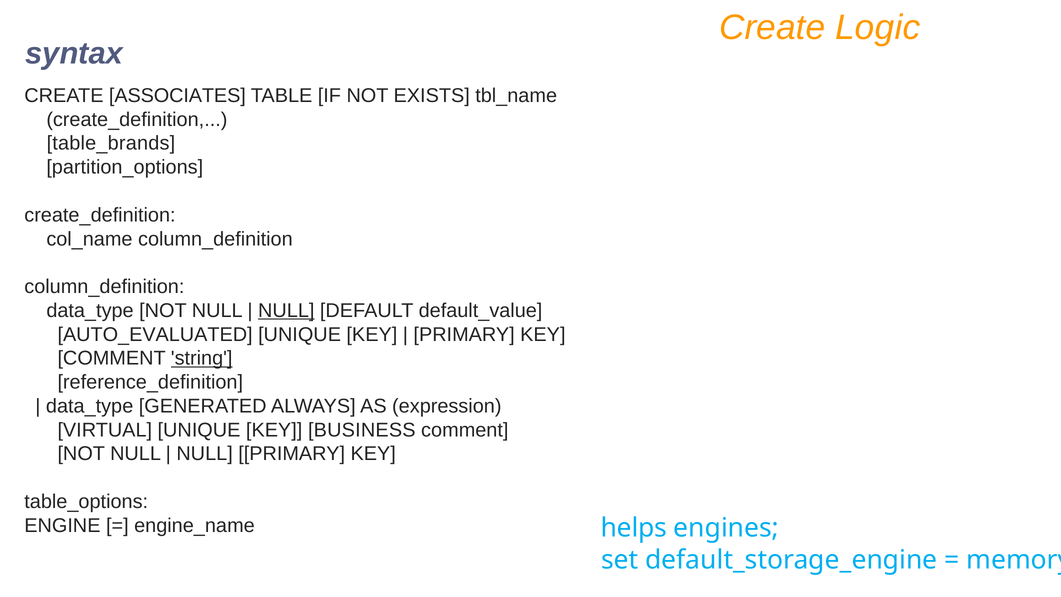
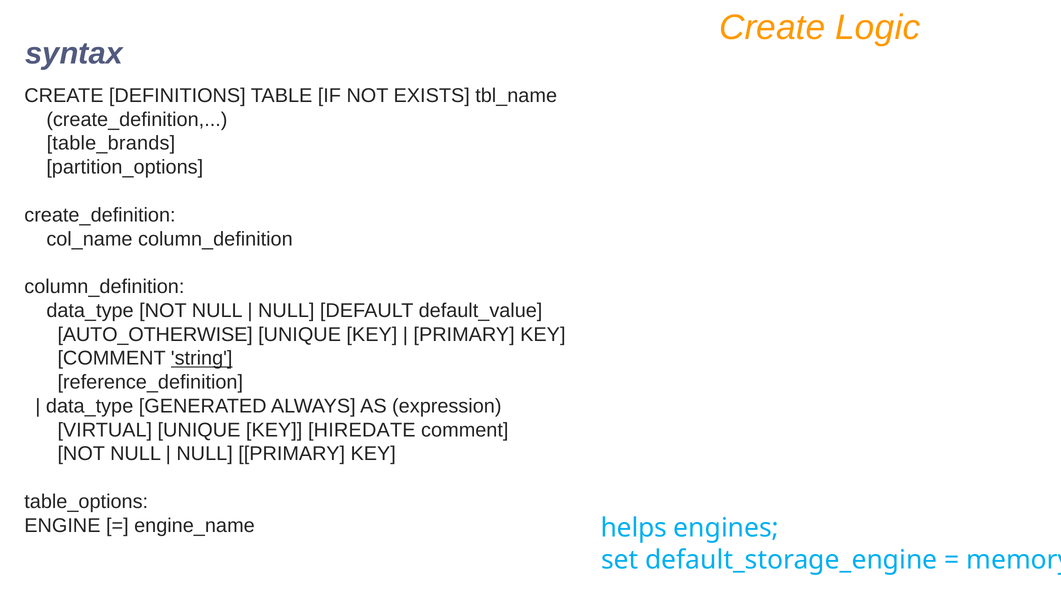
ASSOCIATES: ASSOCIATES -> DEFINITIONS (177, 96)
NULL underline: present -> none (286, 310)
AUTO_EVALUATED: AUTO_EVALUATED -> AUTO_OTHERWISE (155, 334)
BUSINESS: BUSINESS -> HIREDATE (362, 430)
